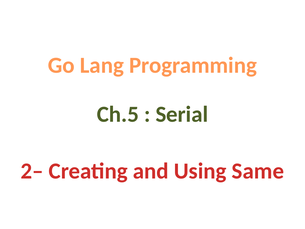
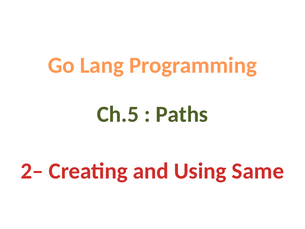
Serial: Serial -> Paths (182, 114)
